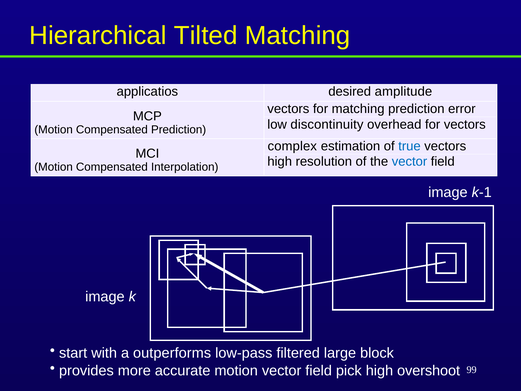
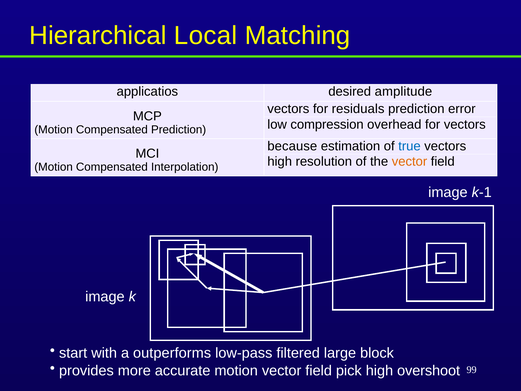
Tilted: Tilted -> Local (206, 36)
for matching: matching -> residuals (358, 109)
discontinuity: discontinuity -> compression (327, 124)
complex: complex -> because (292, 146)
vector colour: blue -> orange (409, 162)
